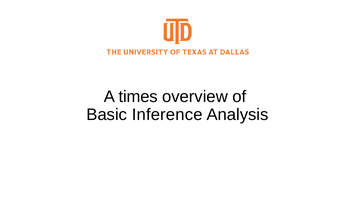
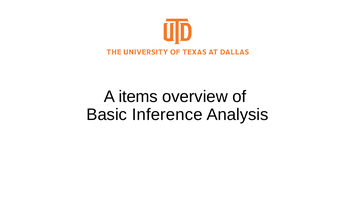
times: times -> items (138, 96)
